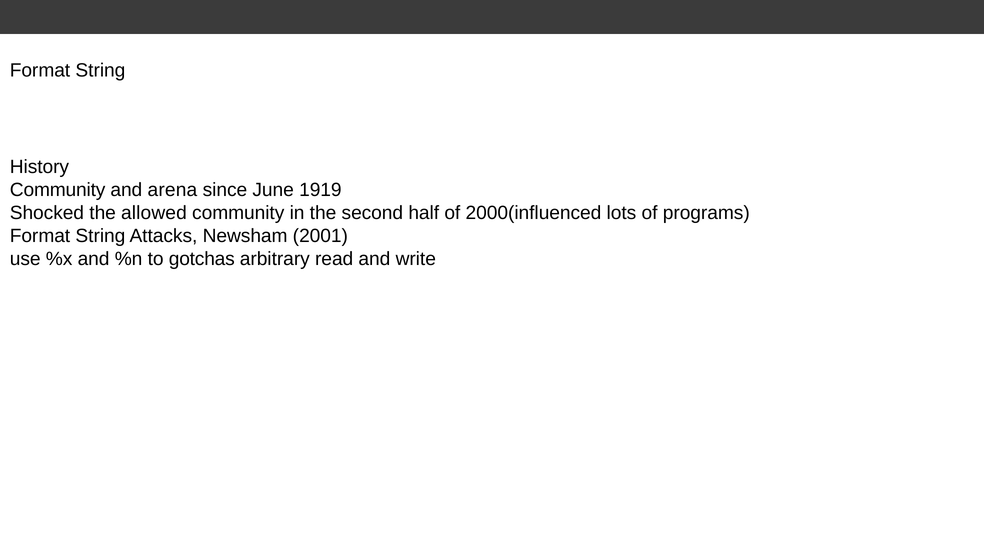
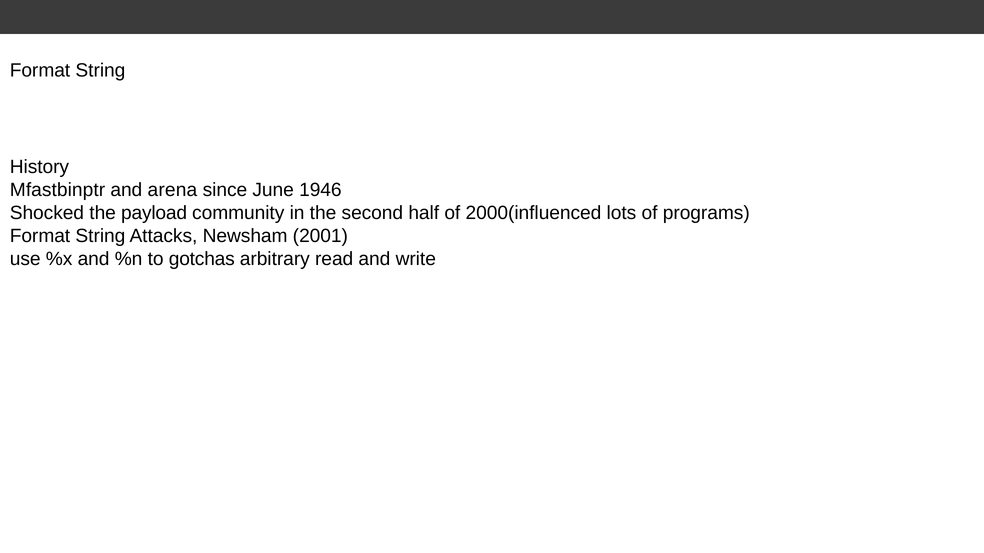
Community: Community -> Mfastbinptr (58, 190)
1919: 1919 -> 1946 (320, 190)
allowed: allowed -> payload (154, 213)
